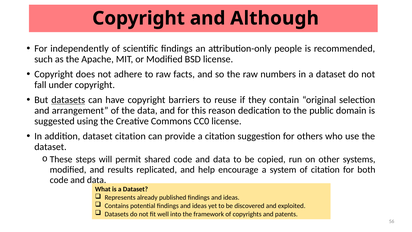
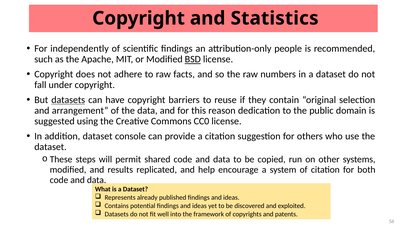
Although: Although -> Statistics (275, 18)
BSD underline: none -> present (193, 59)
dataset citation: citation -> console (130, 136)
